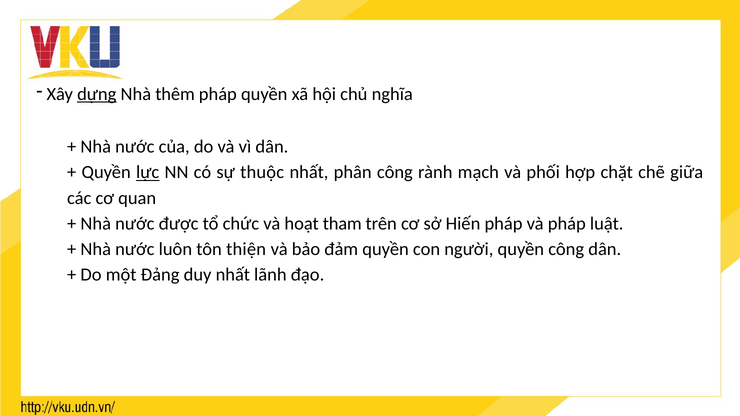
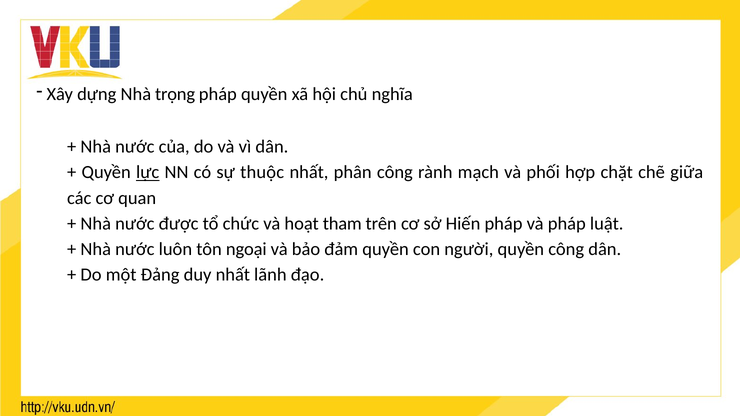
dựng underline: present -> none (97, 94)
thêm: thêm -> trọng (175, 94)
thiện: thiện -> ngoại (246, 249)
